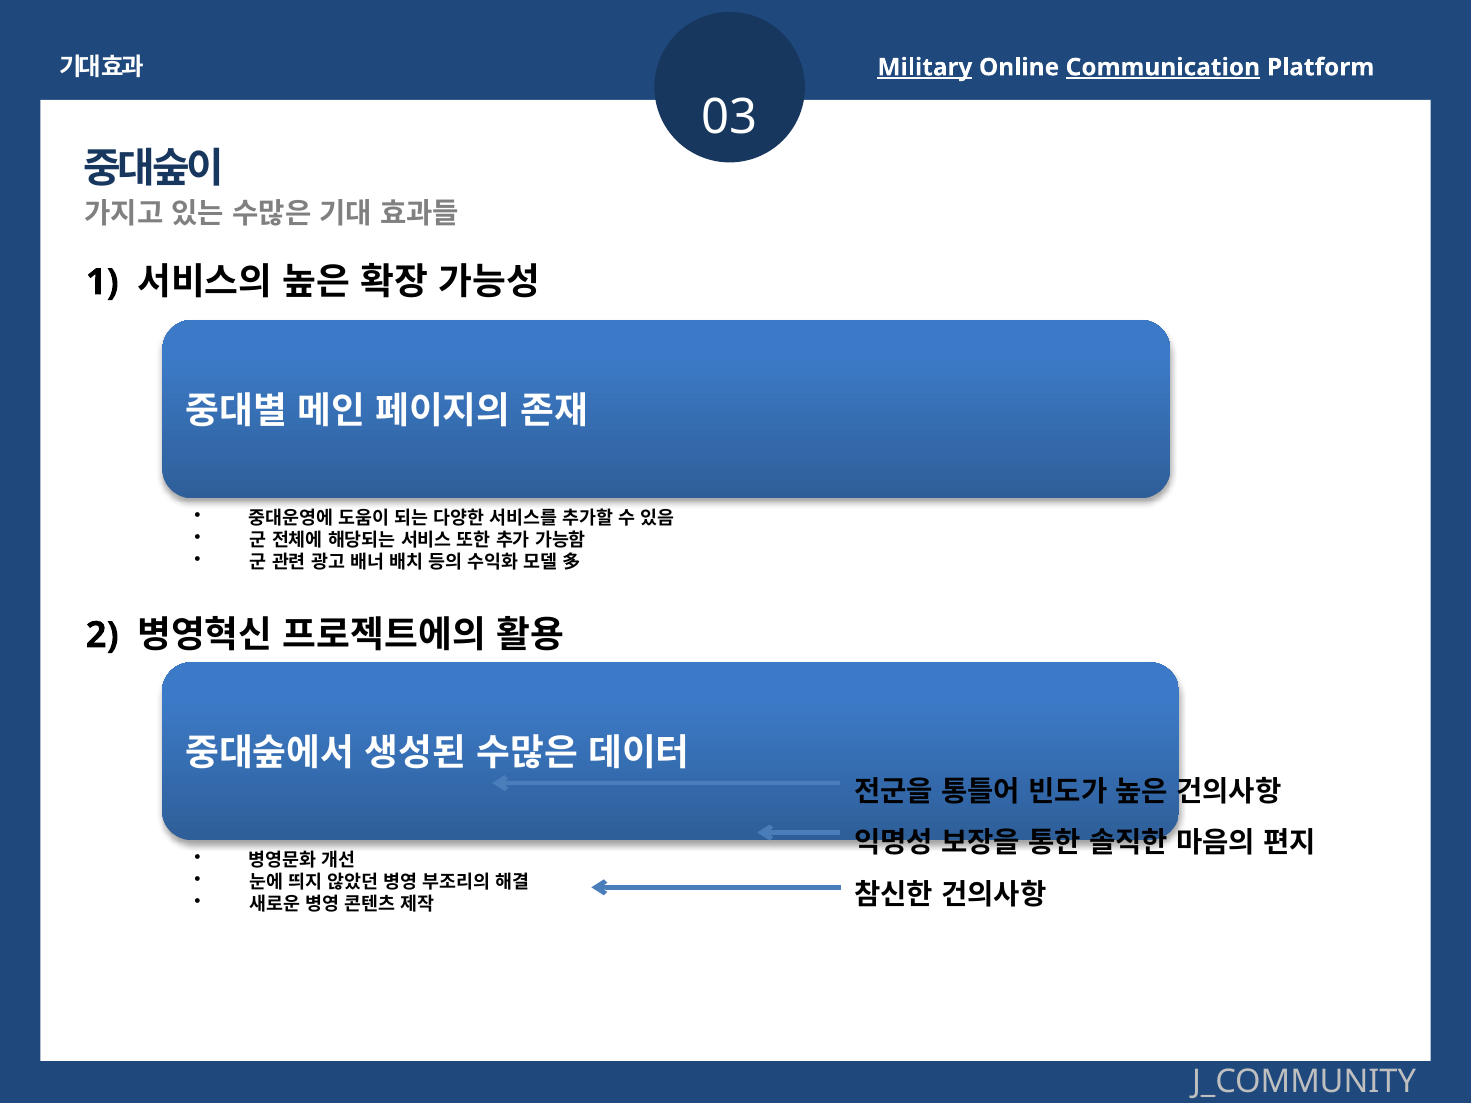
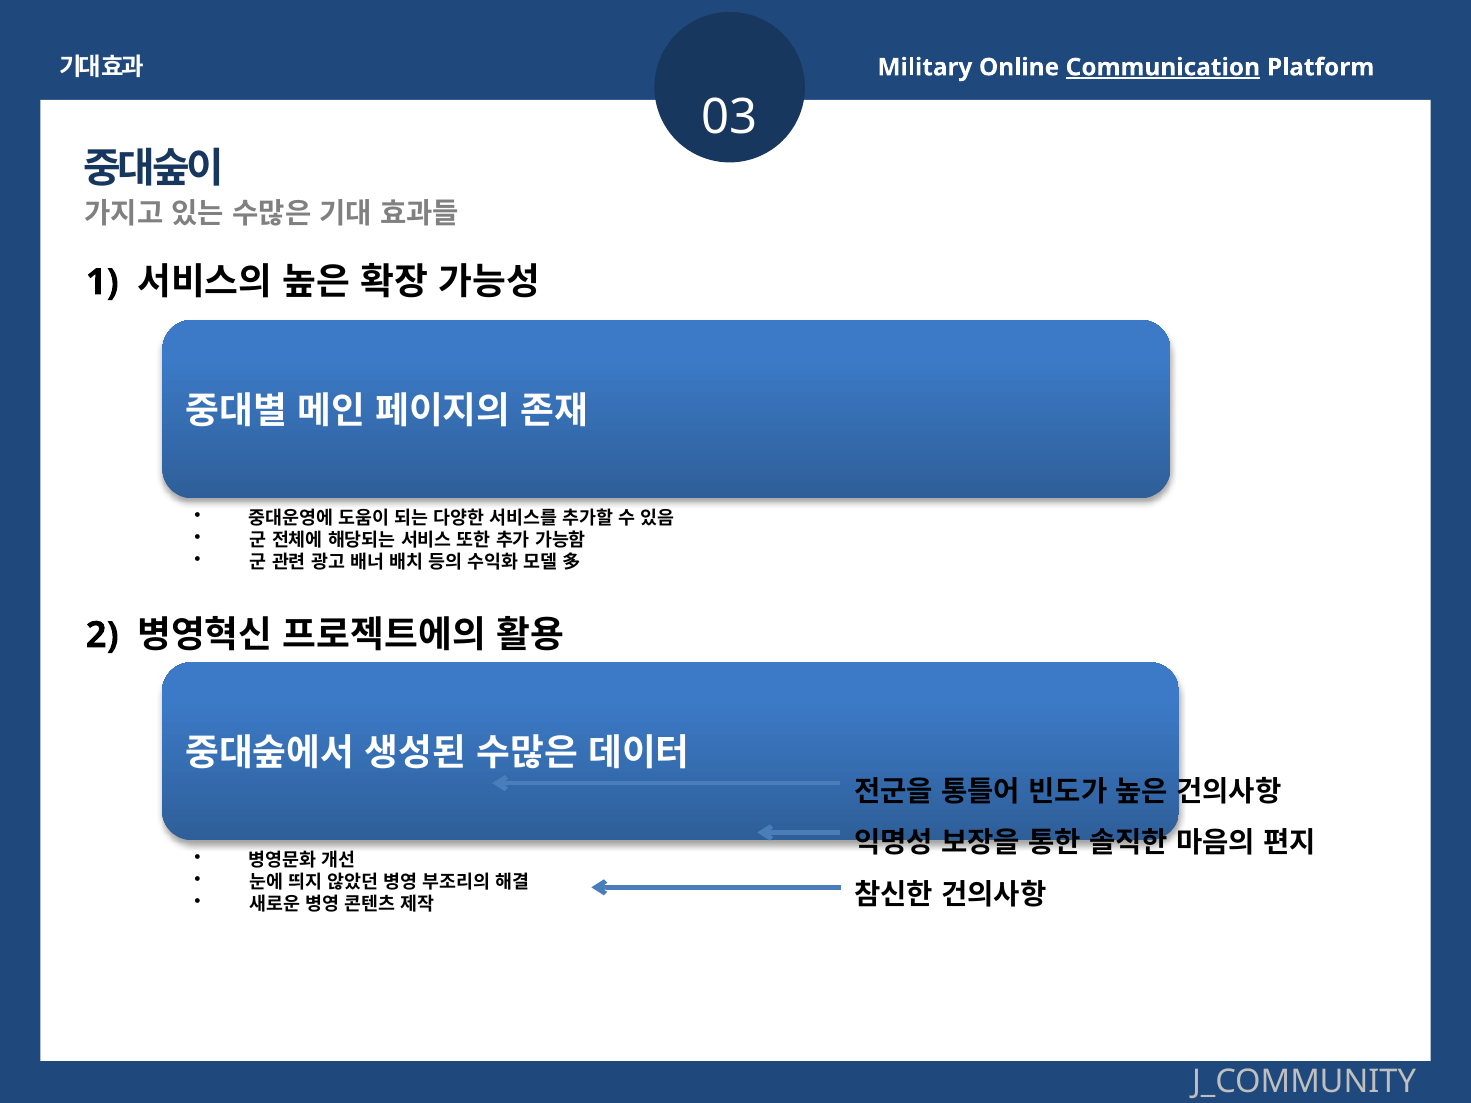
Military underline: present -> none (925, 67)
